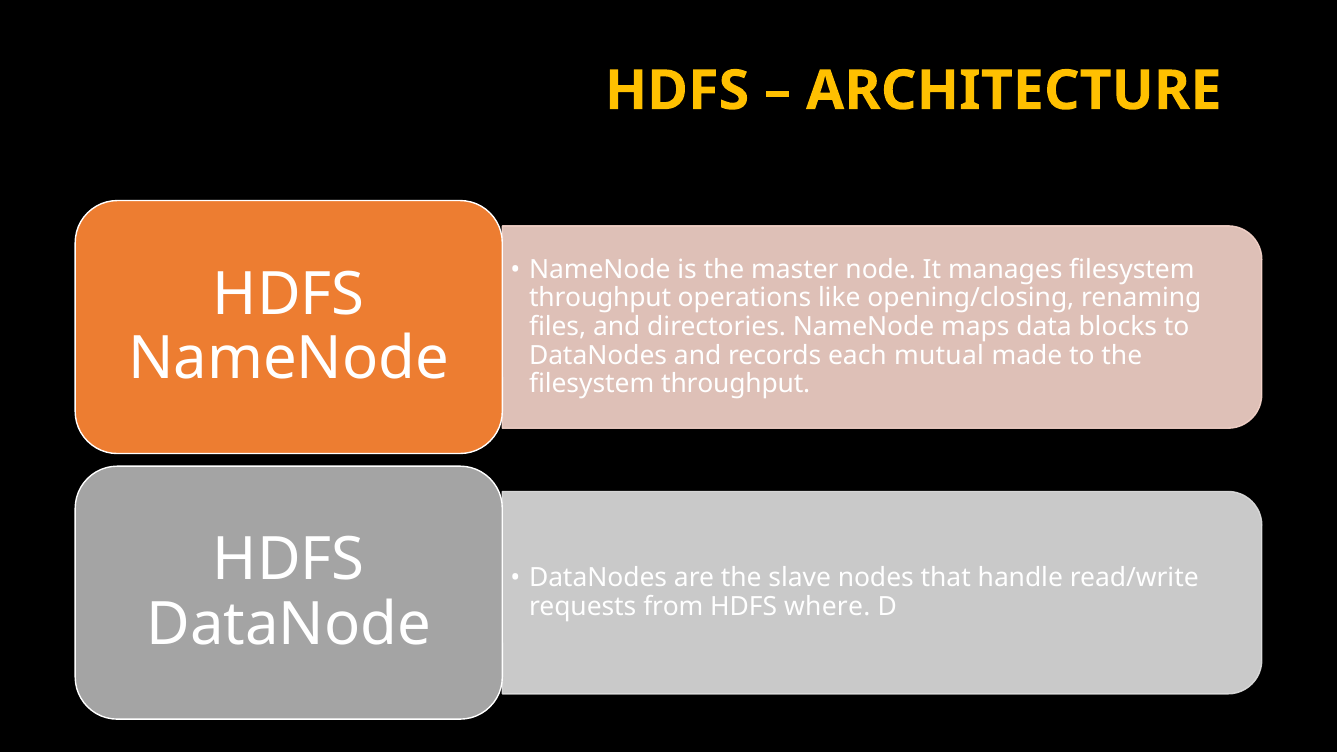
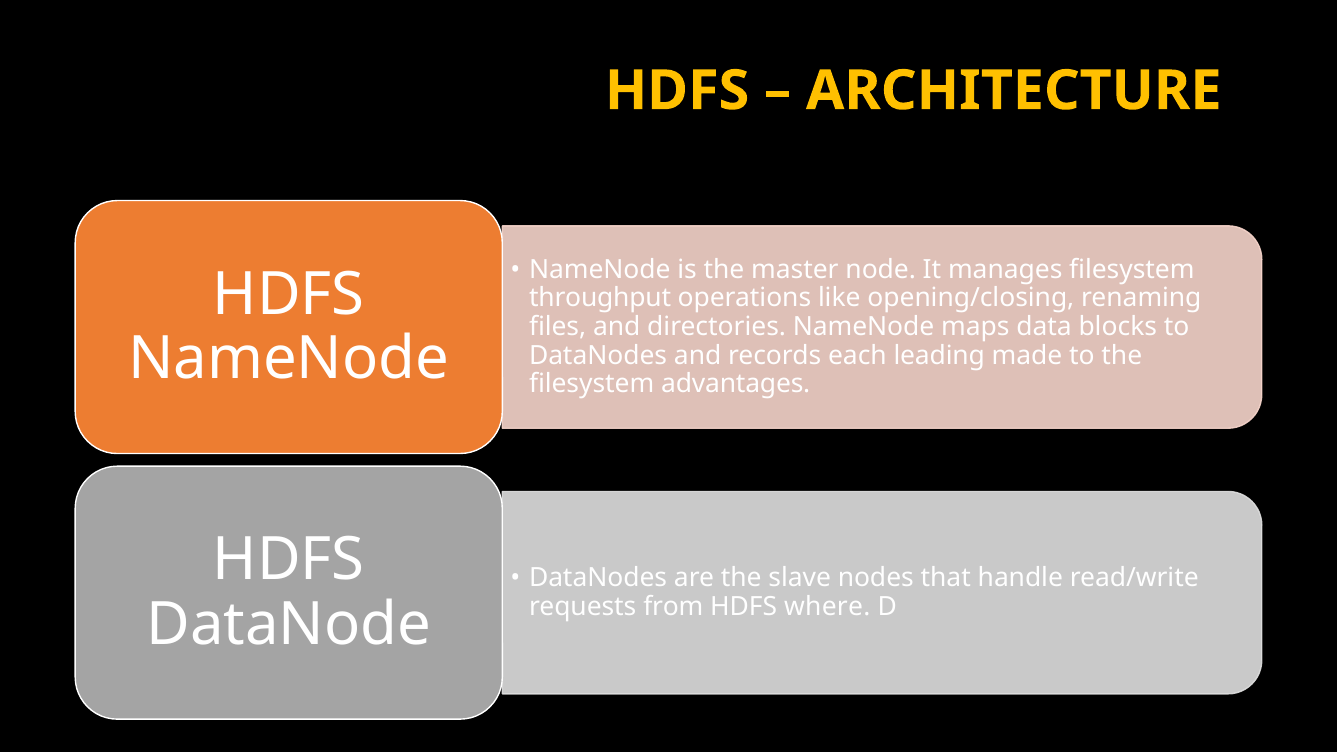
mutual: mutual -> leading (939, 355)
throughput: throughput -> advantages (736, 384)
